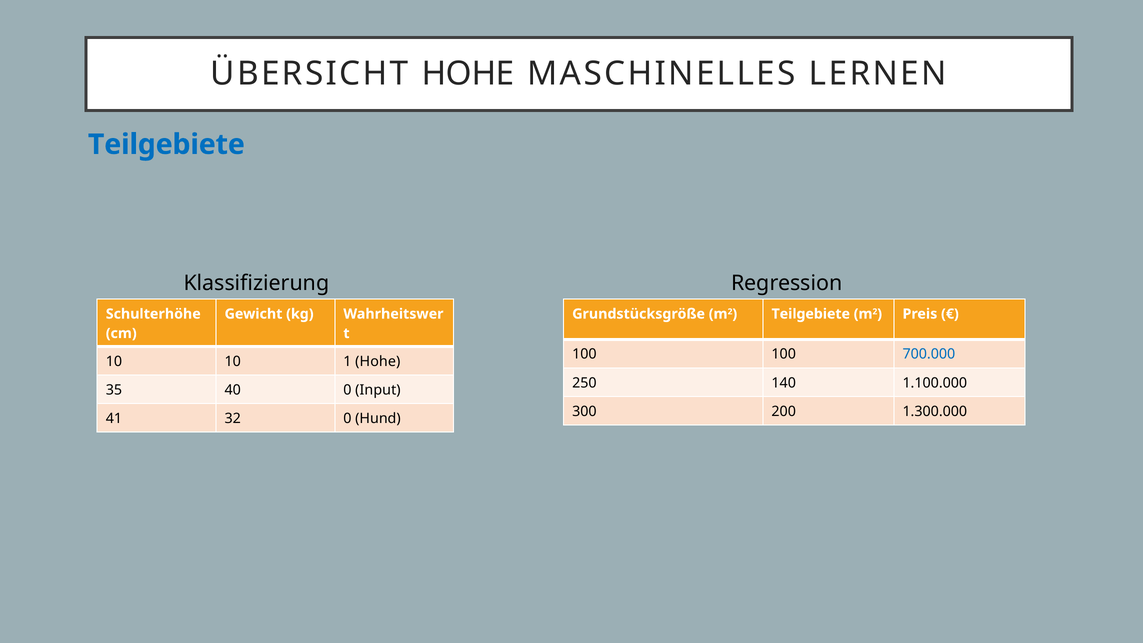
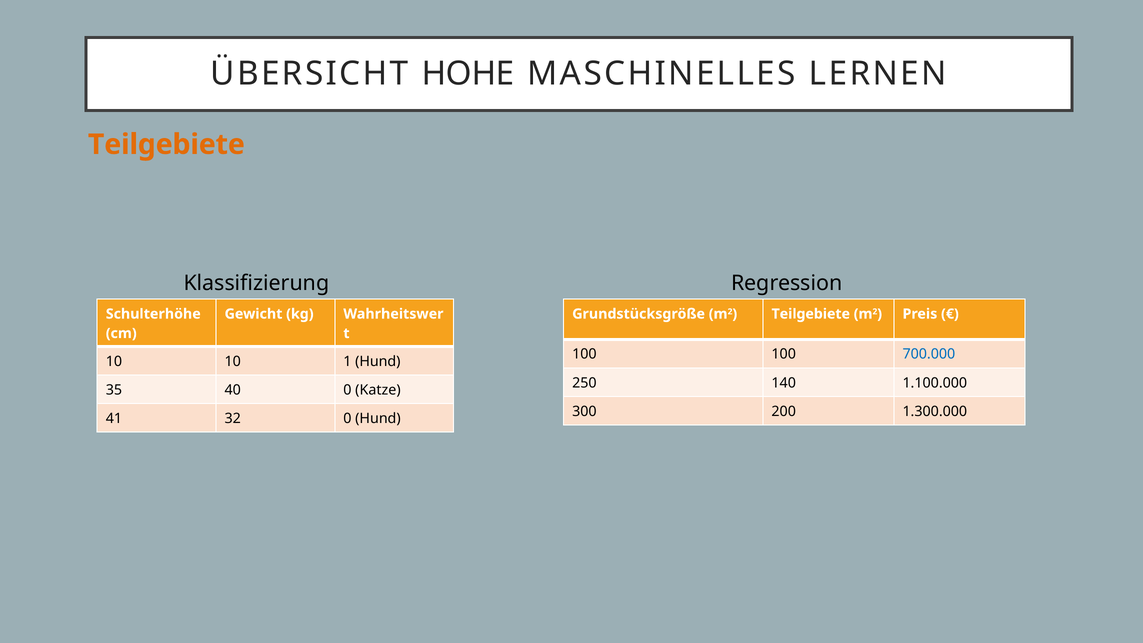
Teilgebiete colour: blue -> orange (166, 144)
1 Hohe: Hohe -> Hund (378, 361)
Input: Input -> Katze (378, 390)
